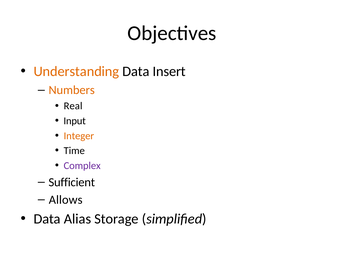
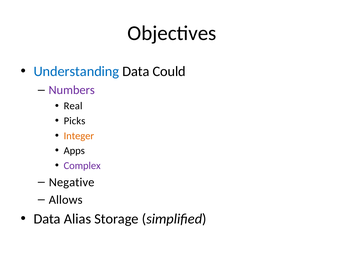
Understanding colour: orange -> blue (76, 72)
Insert: Insert -> Could (169, 72)
Numbers colour: orange -> purple (72, 90)
Input: Input -> Picks (75, 121)
Time: Time -> Apps (74, 151)
Sufficient: Sufficient -> Negative (72, 182)
